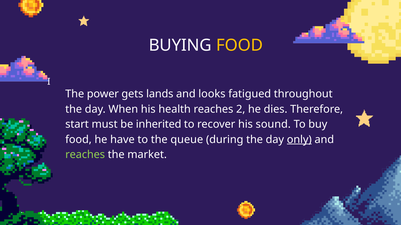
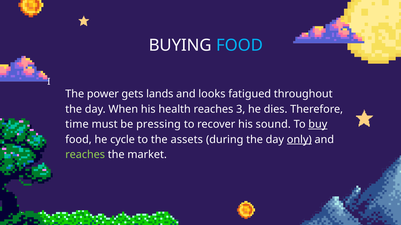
FOOD colour: yellow -> light blue (240, 46)
2: 2 -> 3 (241, 109)
start: start -> time (77, 125)
inherited: inherited -> pressing (159, 125)
buy underline: none -> present (318, 125)
have: have -> cycle (122, 140)
queue: queue -> assets (187, 140)
